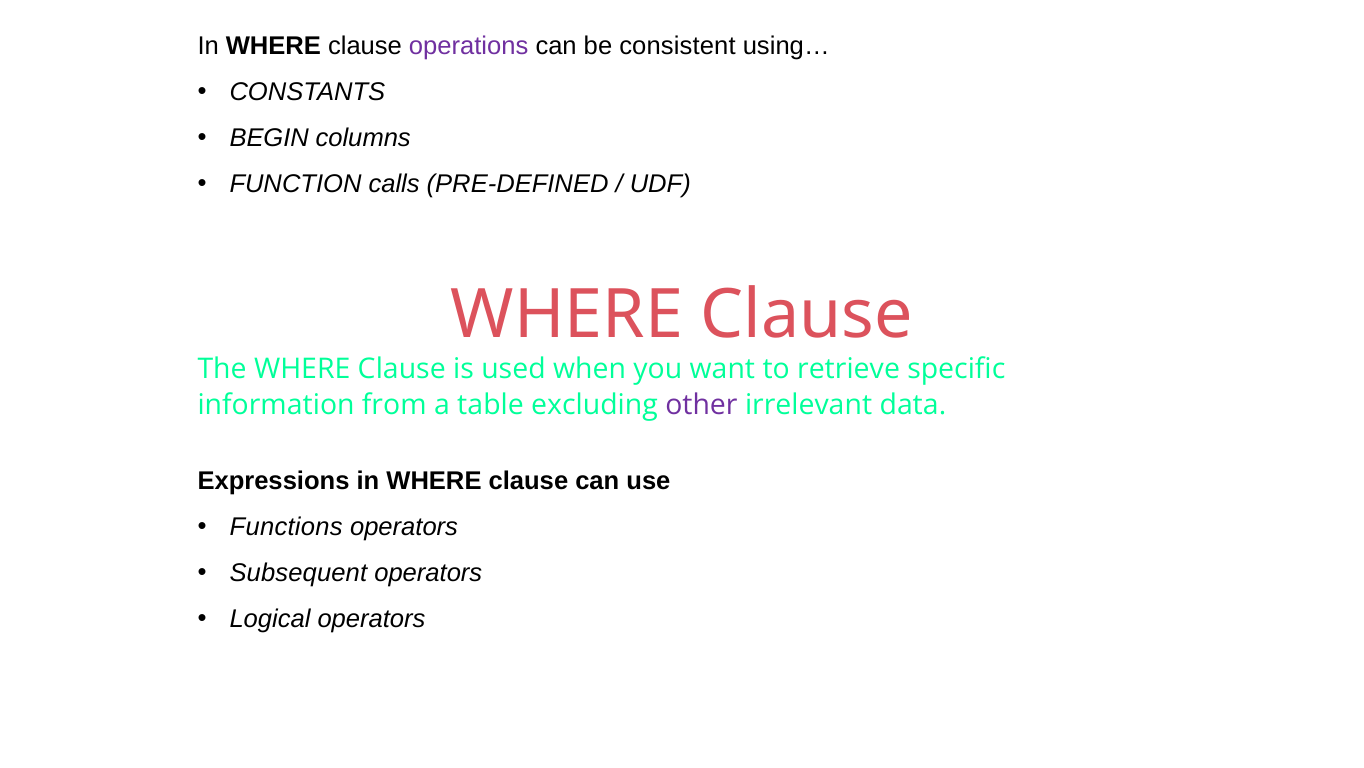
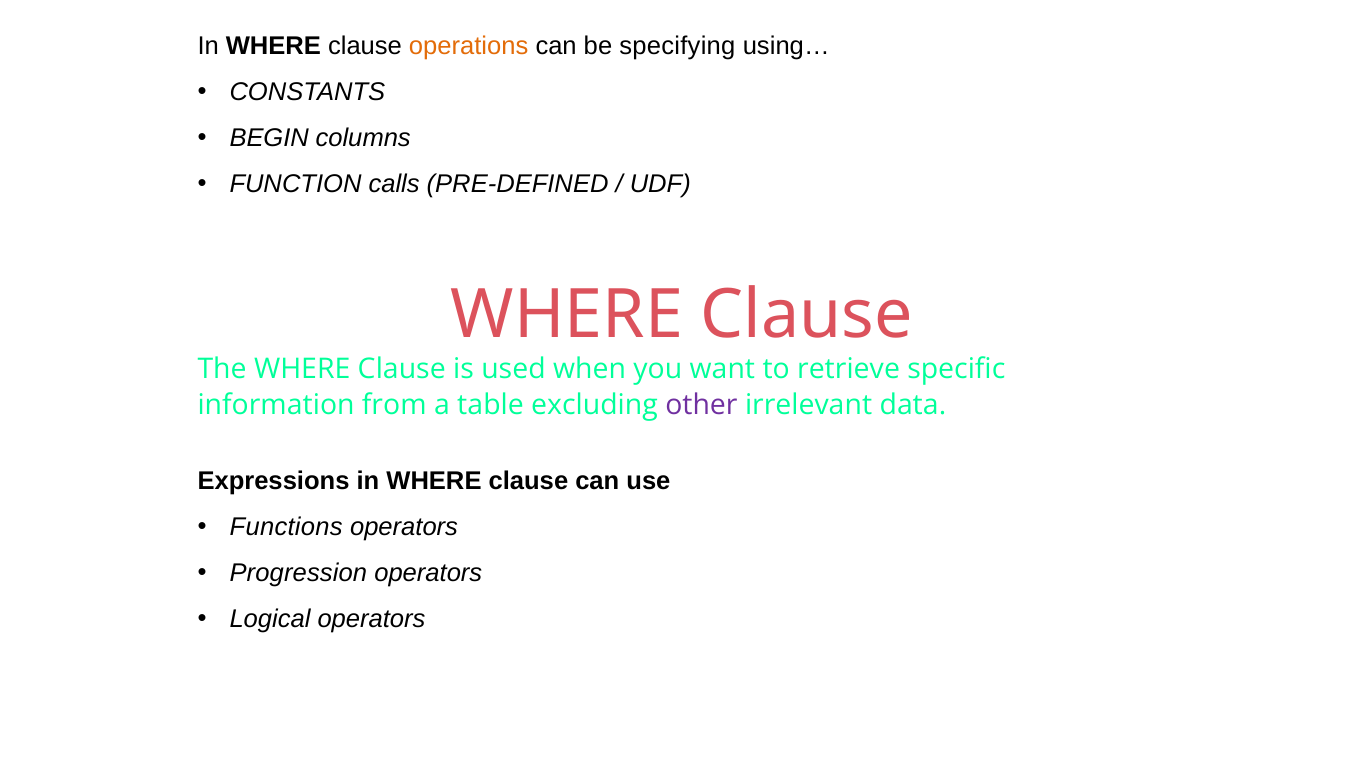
operations colour: purple -> orange (469, 46)
consistent: consistent -> specifying (677, 46)
Subsequent: Subsequent -> Progression (298, 573)
